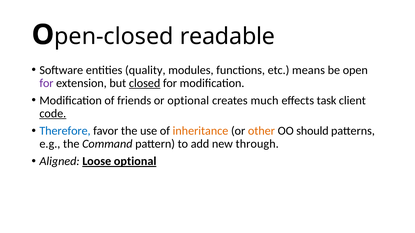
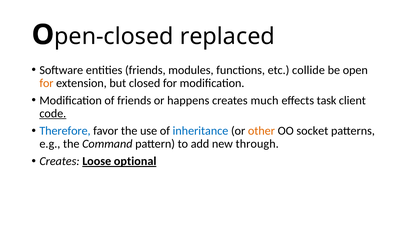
readable: readable -> replaced (227, 37)
entities quality: quality -> friends (145, 70)
means: means -> collide (308, 70)
for colour: purple -> orange (46, 83)
closed underline: present -> none (145, 83)
or optional: optional -> happens (188, 101)
inheritance colour: orange -> blue (200, 131)
should: should -> socket (312, 131)
Aligned: Aligned -> Creates (60, 162)
